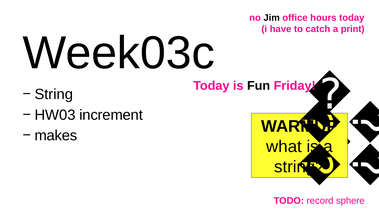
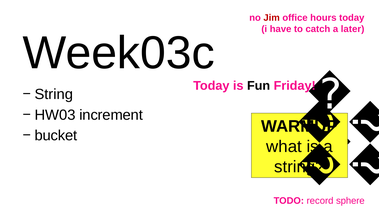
Jim colour: black -> red (272, 18)
print: print -> later (353, 29)
makes: makes -> bucket (56, 136)
